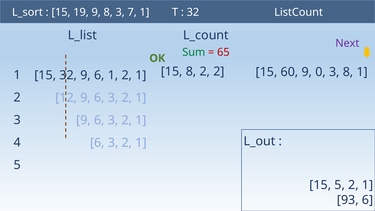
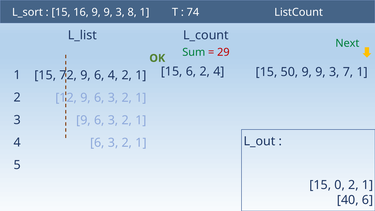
19: 19 -> 16 (81, 12)
8: 8 -> 9 (108, 12)
7: 7 -> 8 (132, 12)
32: 32 -> 74 (193, 12)
Next colour: purple -> green (347, 43)
65: 65 -> 29 (223, 52)
15 8: 8 -> 6 (191, 71)
2 2: 2 -> 4 (219, 71)
60: 60 -> 50 (289, 72)
0: 0 -> 9 (321, 72)
3 8: 8 -> 7 (348, 72)
15 32: 32 -> 72 (68, 75)
6 1: 1 -> 4 (113, 75)
15 5: 5 -> 0 (340, 185)
93: 93 -> 40 (348, 200)
